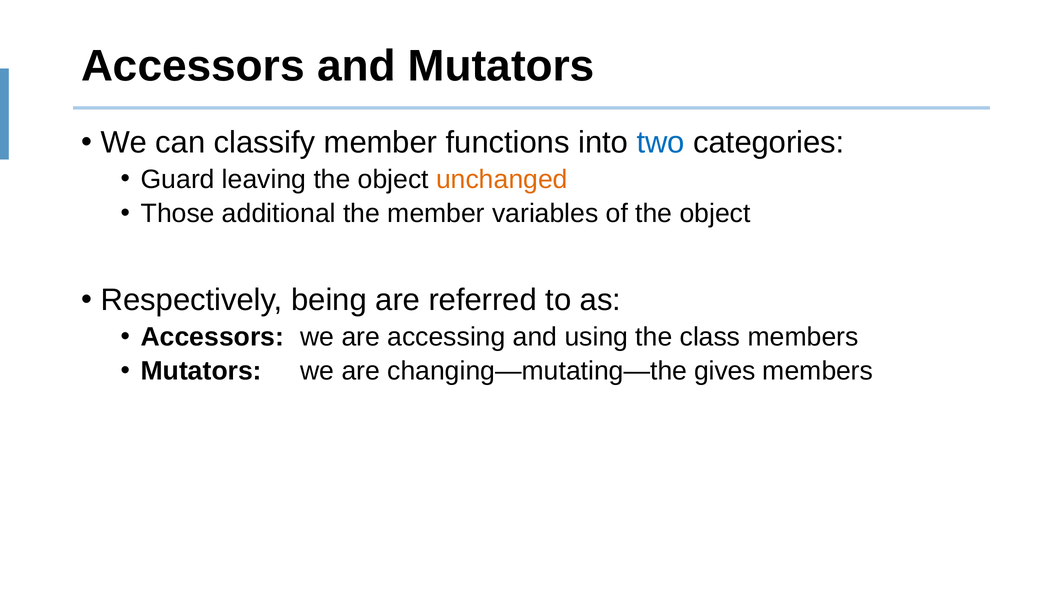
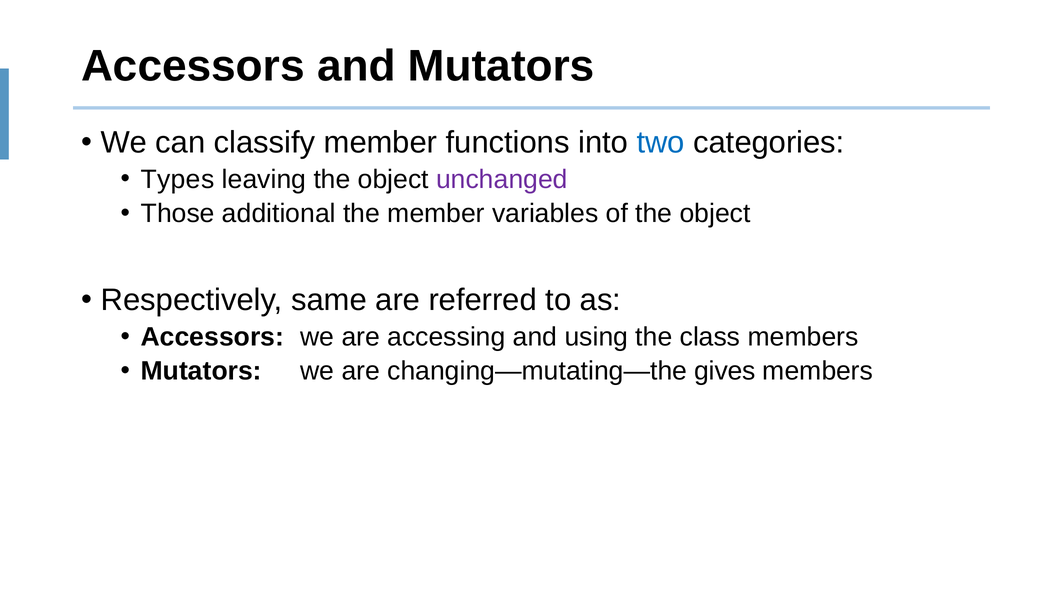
Guard: Guard -> Types (178, 179)
unchanged colour: orange -> purple (502, 179)
being: being -> same (329, 300)
